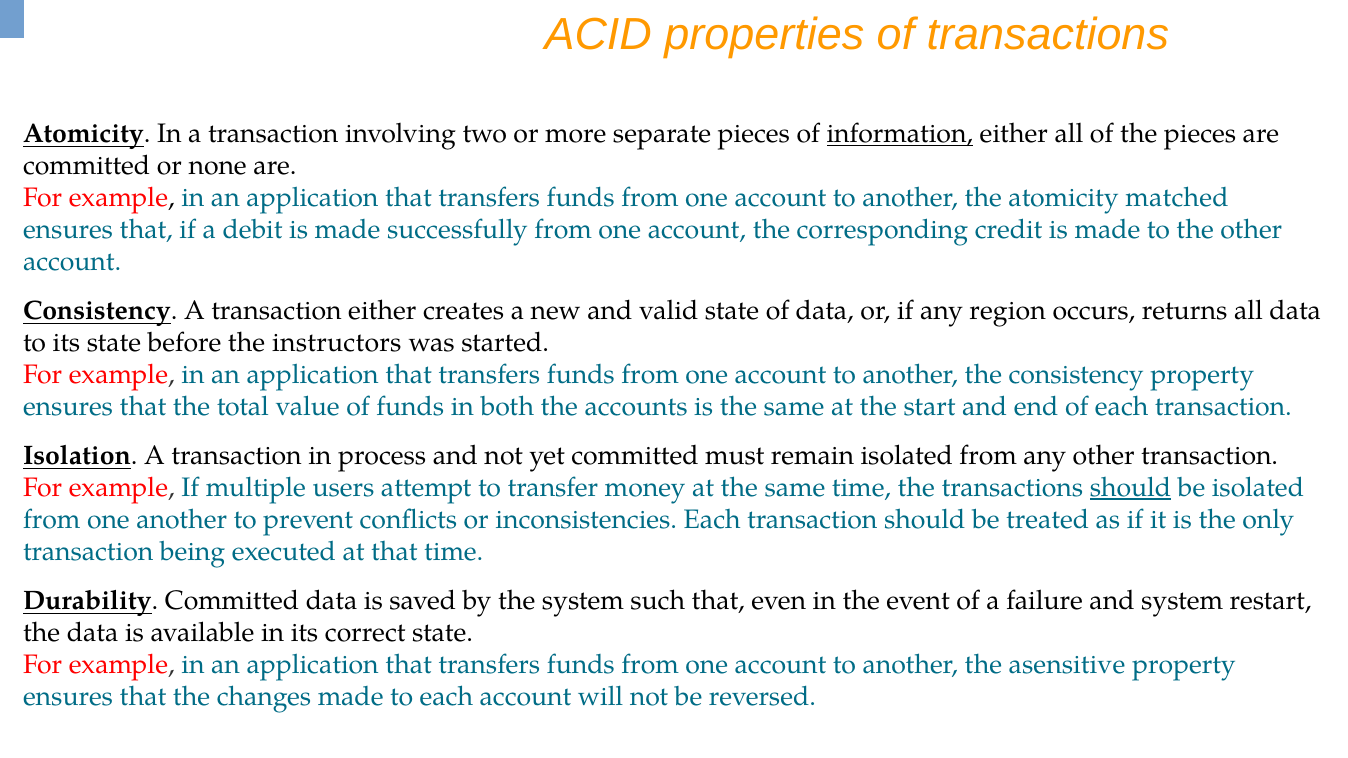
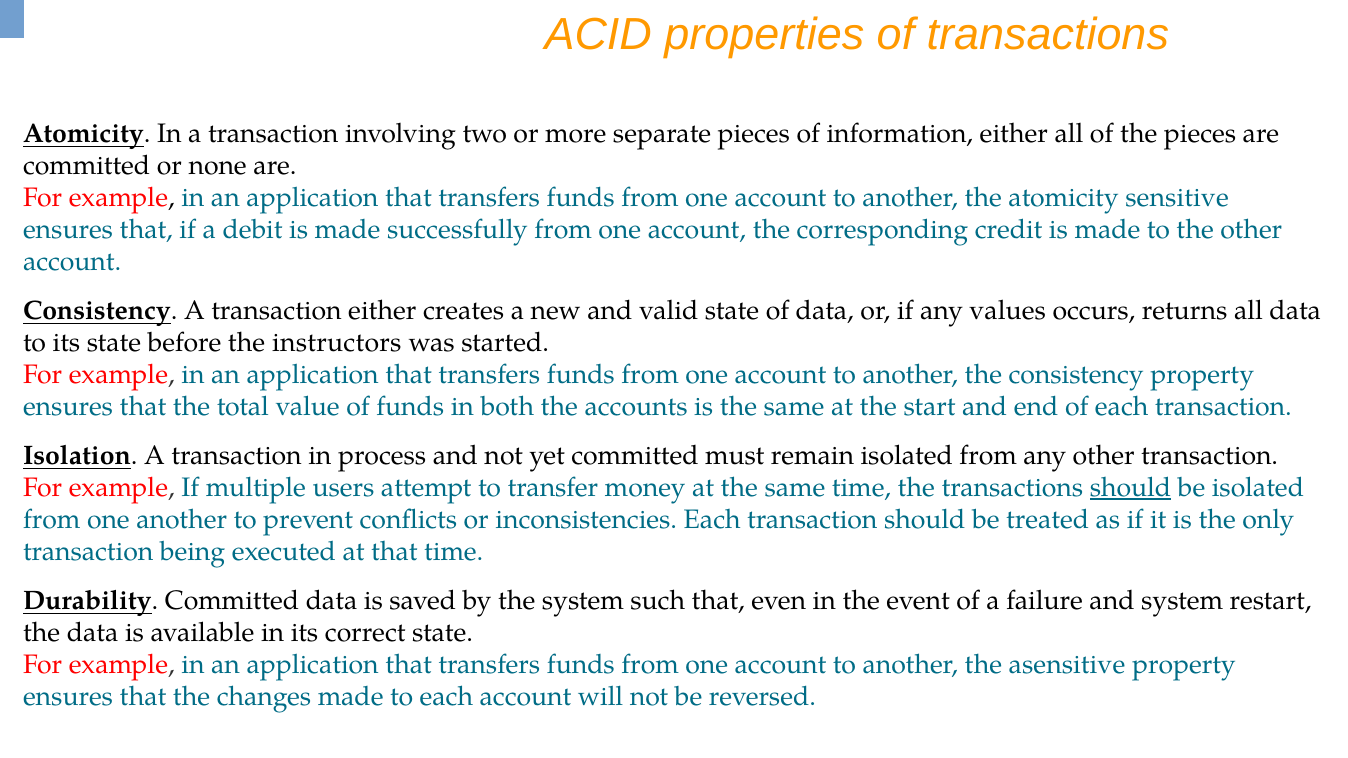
information underline: present -> none (900, 134)
matched: matched -> sensitive (1177, 198)
region: region -> values (1008, 311)
